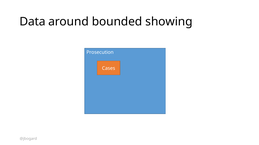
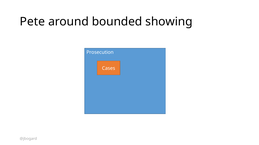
Data: Data -> Pete (32, 22)
